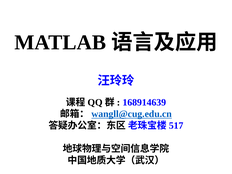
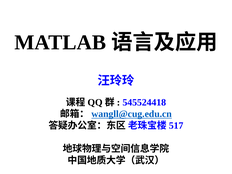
168914639: 168914639 -> 545524418 (144, 102)
